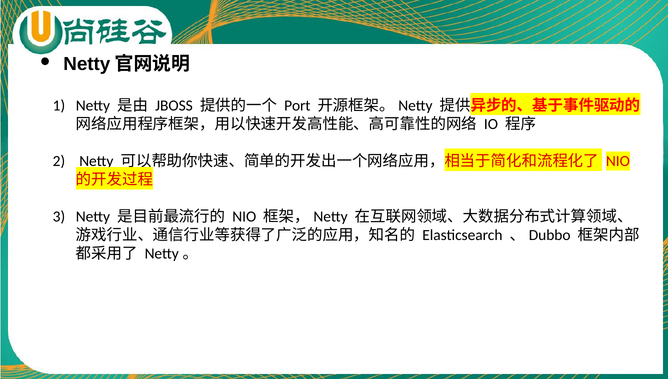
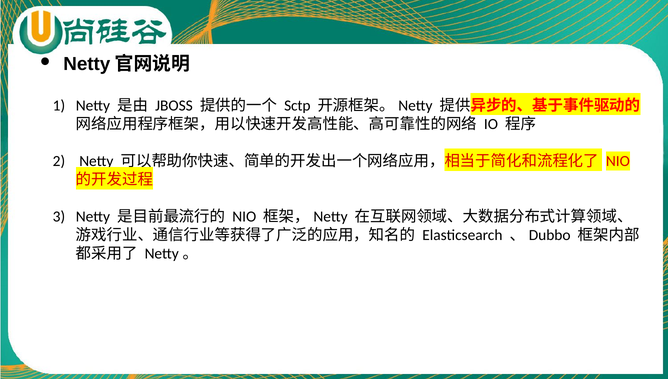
Port: Port -> Sctp (297, 106)
